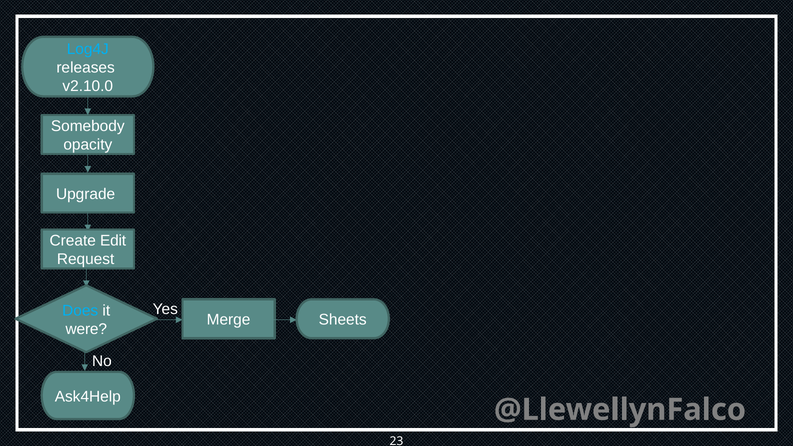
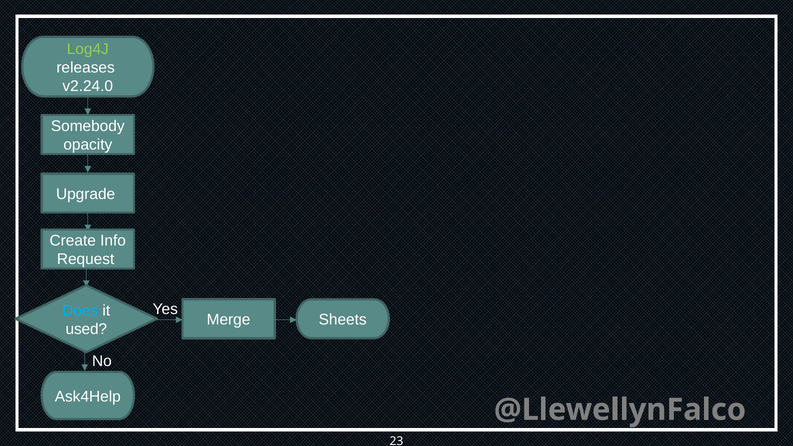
Log4J colour: light blue -> light green (88, 49)
v2.10.0: v2.10.0 -> v2.24.0 (88, 86)
Edit: Edit -> Info (113, 241)
were: were -> used (86, 329)
